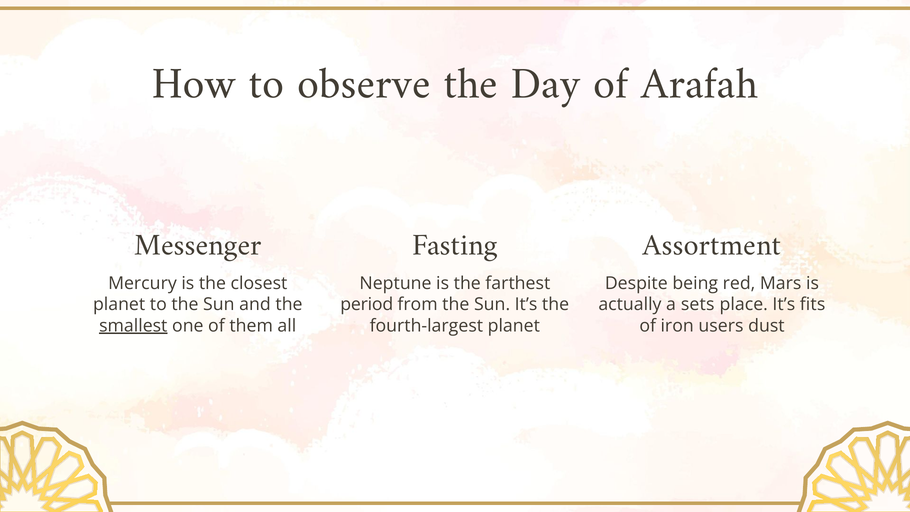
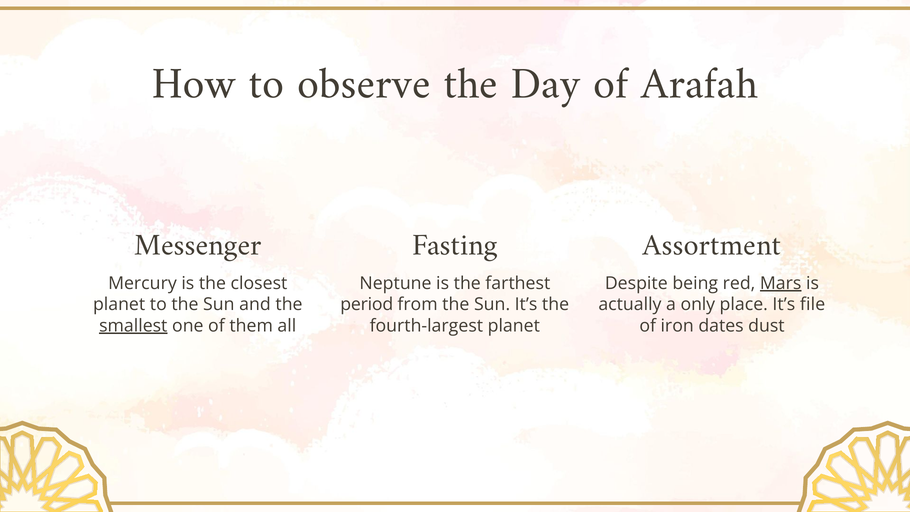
Mars underline: none -> present (781, 283)
sets: sets -> only (698, 304)
fits: fits -> file (813, 304)
users: users -> dates (721, 326)
